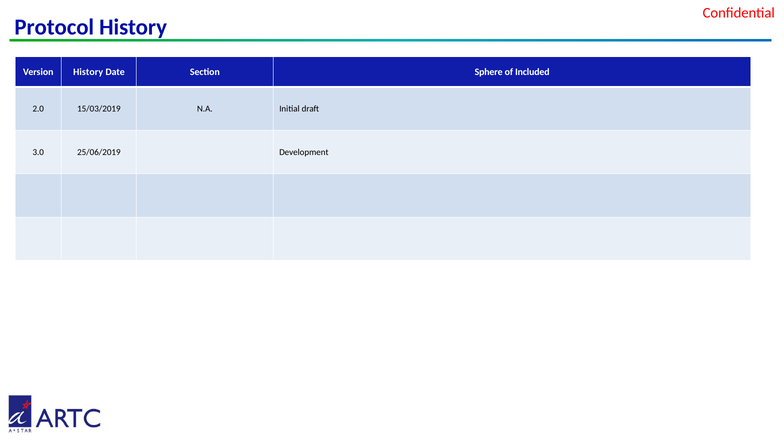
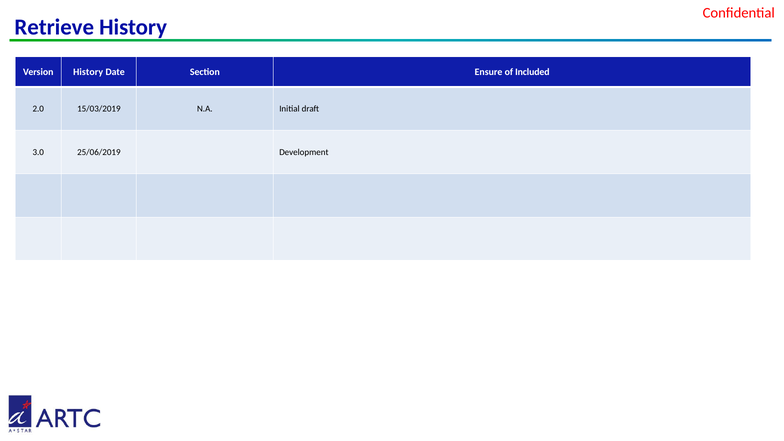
Protocol: Protocol -> Retrieve (54, 27)
Sphere: Sphere -> Ensure (489, 72)
